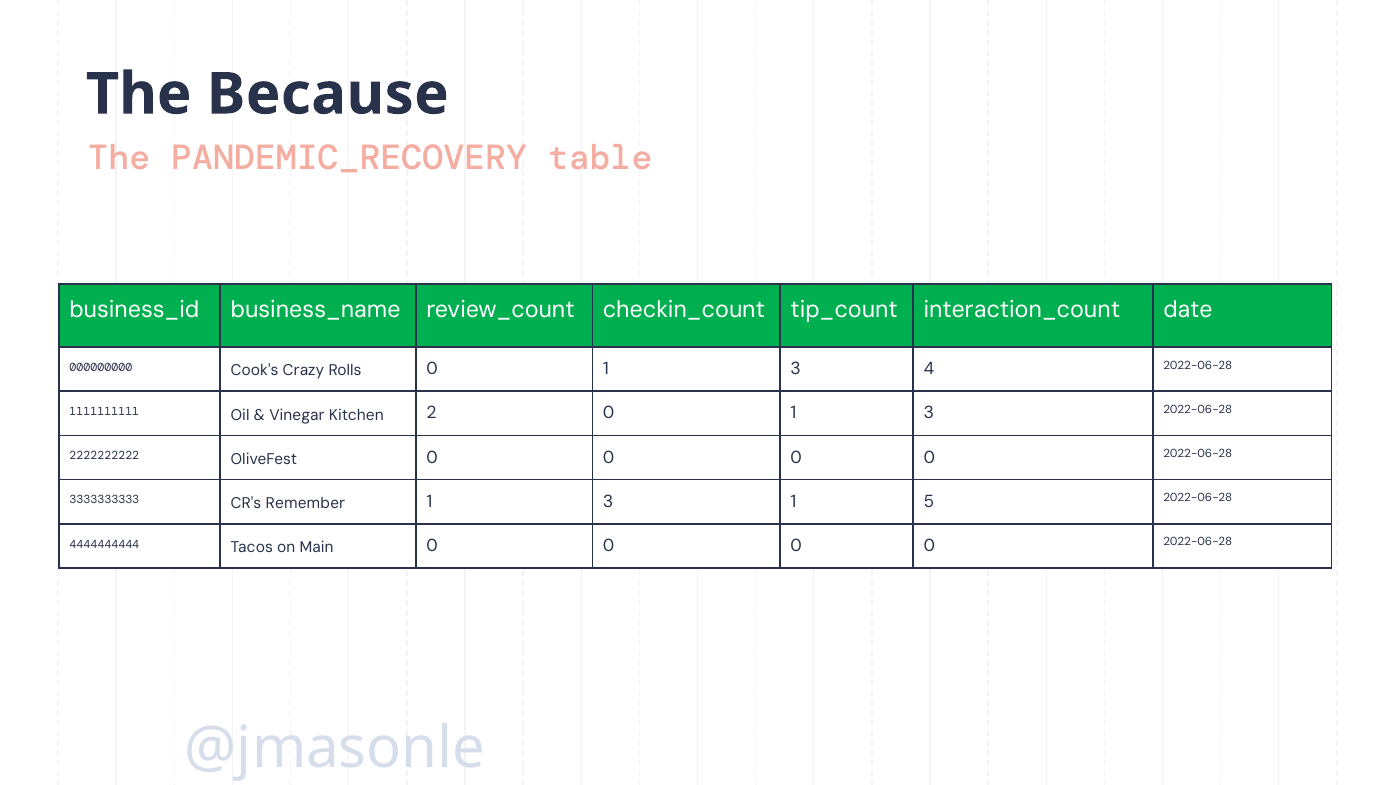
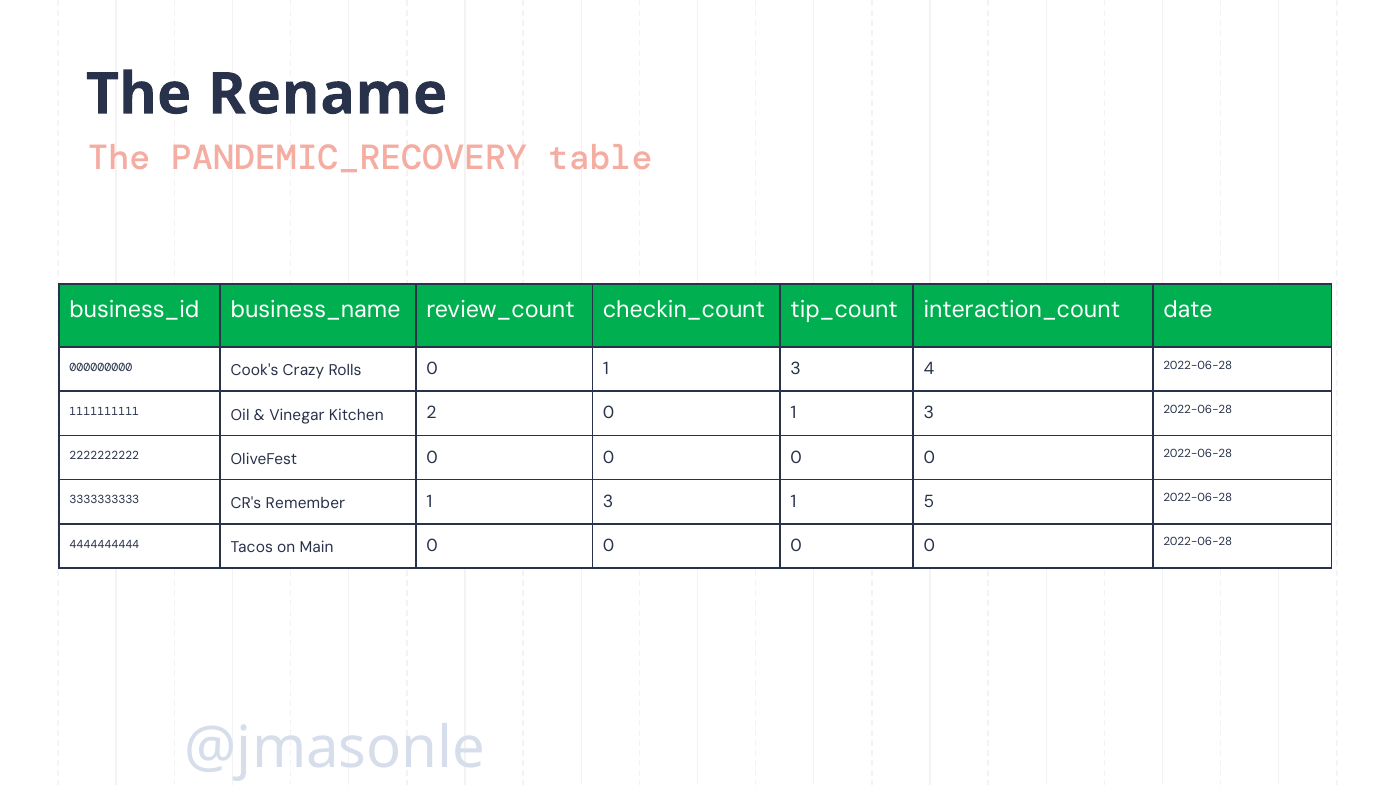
Because: Because -> Rename (328, 94)
